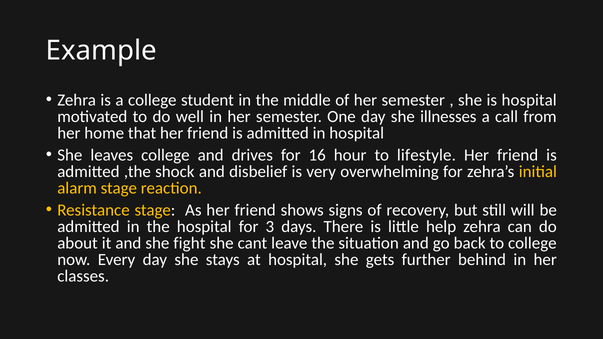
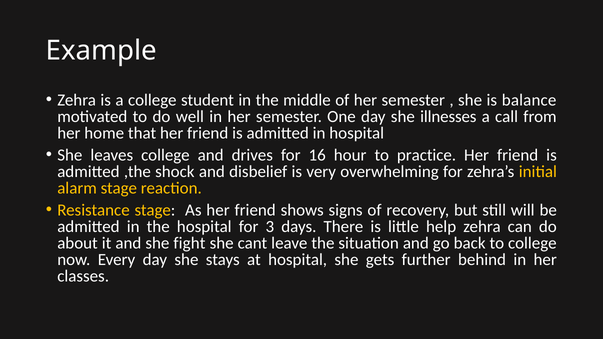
is hospital: hospital -> balance (529, 100)
lifestyle: lifestyle -> practice (427, 155)
